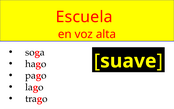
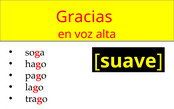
Escuela: Escuela -> Gracias (84, 17)
